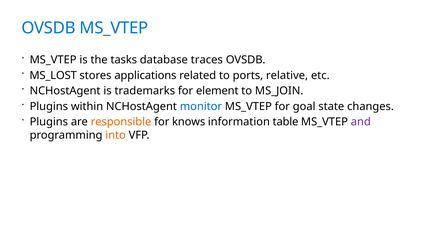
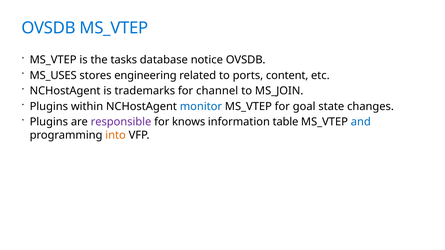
traces: traces -> notice (207, 60)
MS_LOST: MS_LOST -> MS_USES (53, 75)
applications: applications -> engineering (145, 75)
relative: relative -> content (287, 75)
element: element -> channel (217, 91)
responsible colour: orange -> purple (121, 122)
and colour: purple -> blue (361, 122)
